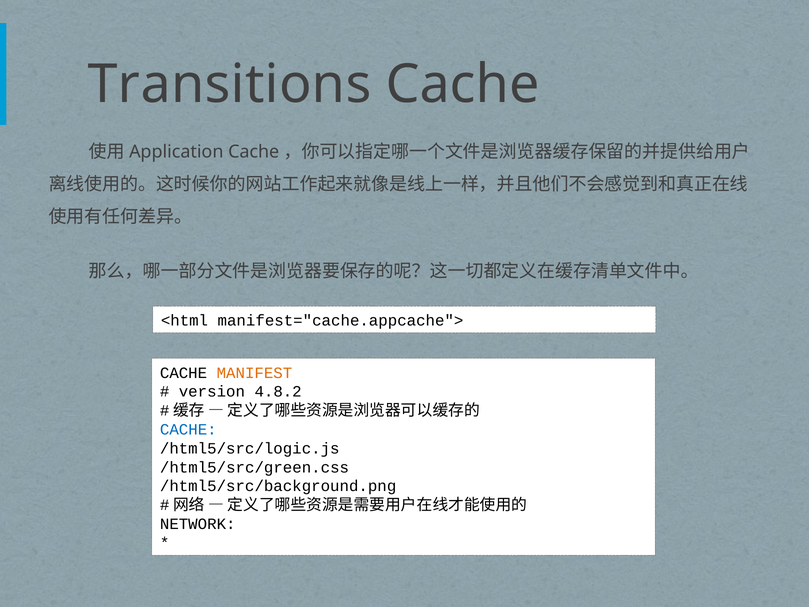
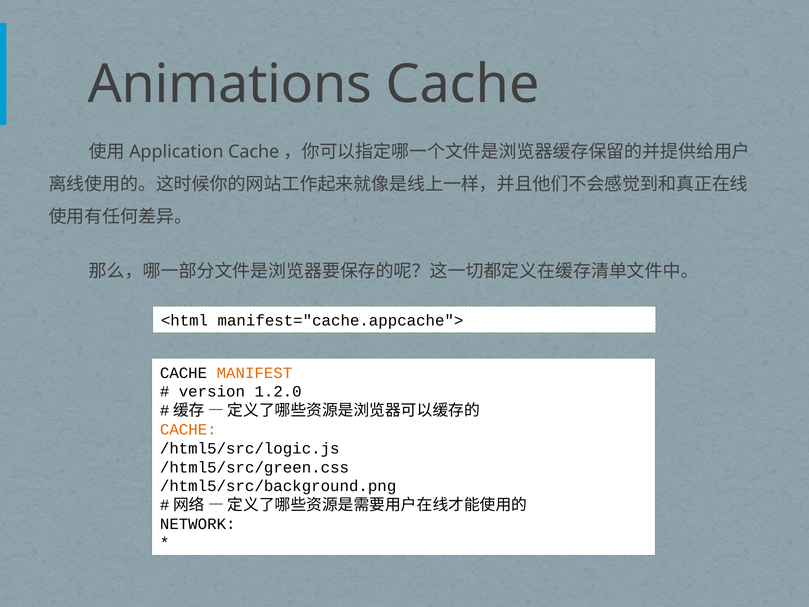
Transitions: Transitions -> Animations (230, 85)
4.8.2: 4.8.2 -> 1.2.0 (278, 392)
CACHE colour: blue -> orange (188, 429)
